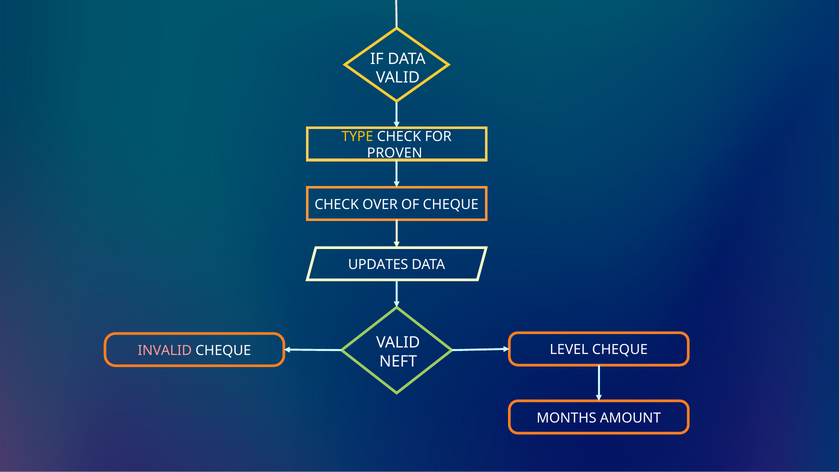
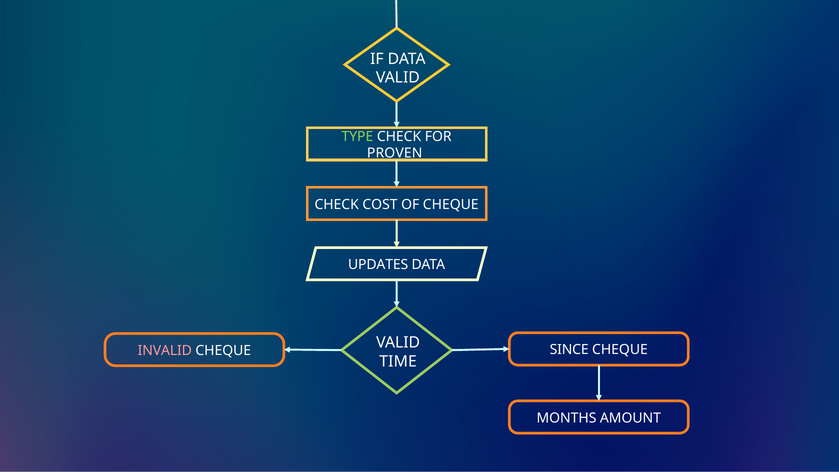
TYPE colour: yellow -> light green (357, 136)
OVER: OVER -> COST (380, 204)
LEVEL: LEVEL -> SINCE (569, 350)
NEFT: NEFT -> TIME (398, 361)
